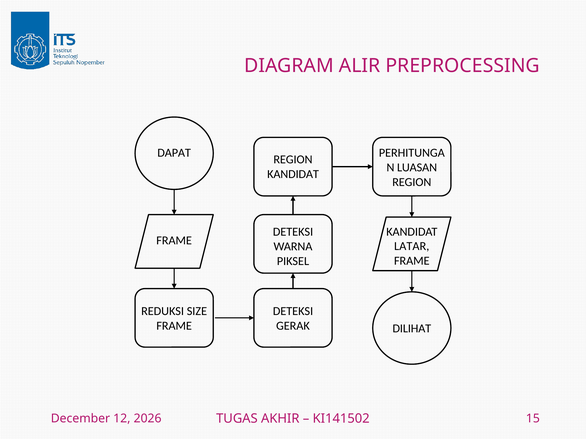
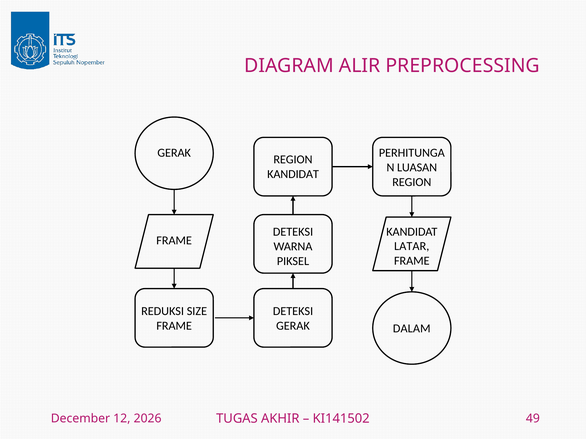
DAPAT: DAPAT -> GERAK (174, 153)
DILIHAT: DILIHAT -> DALAM (412, 329)
15: 15 -> 49 (533, 419)
